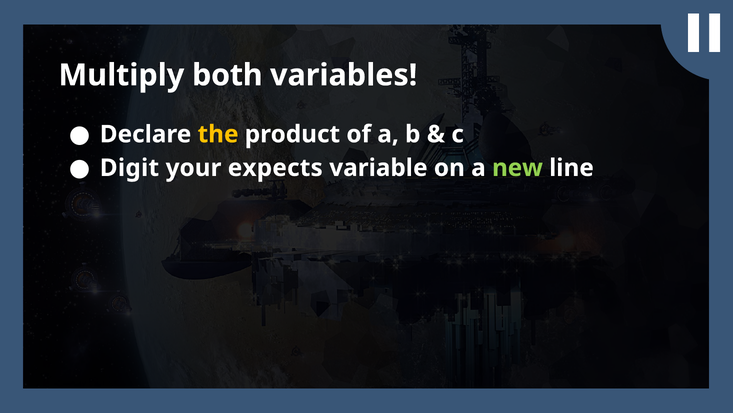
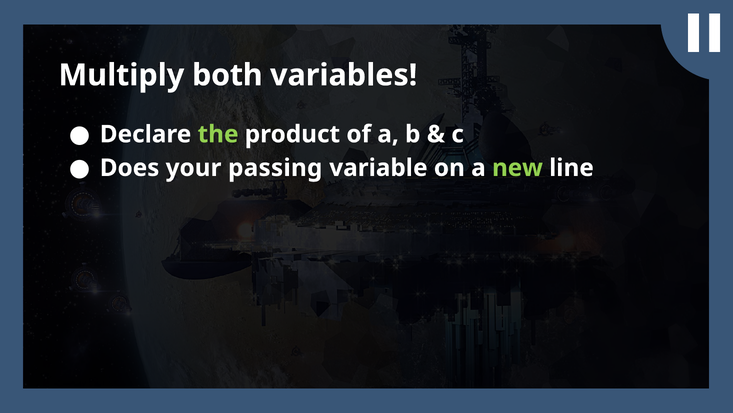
the colour: yellow -> light green (218, 134)
Digit: Digit -> Does (130, 168)
expects: expects -> passing (275, 168)
